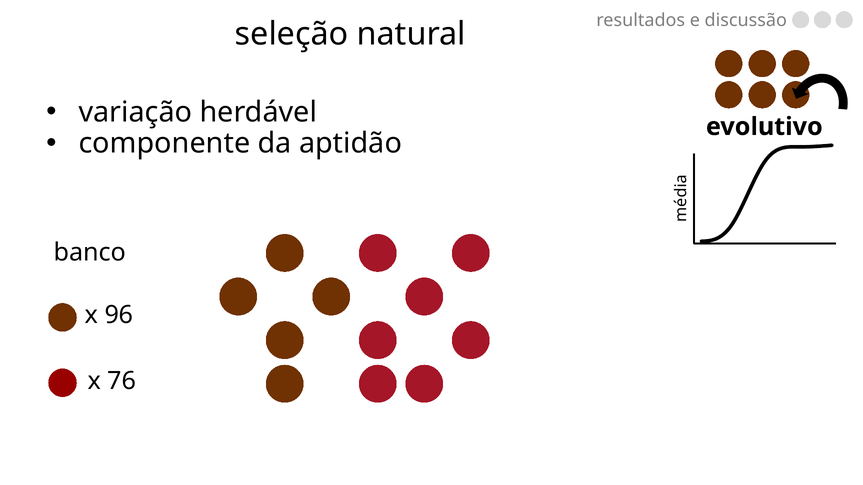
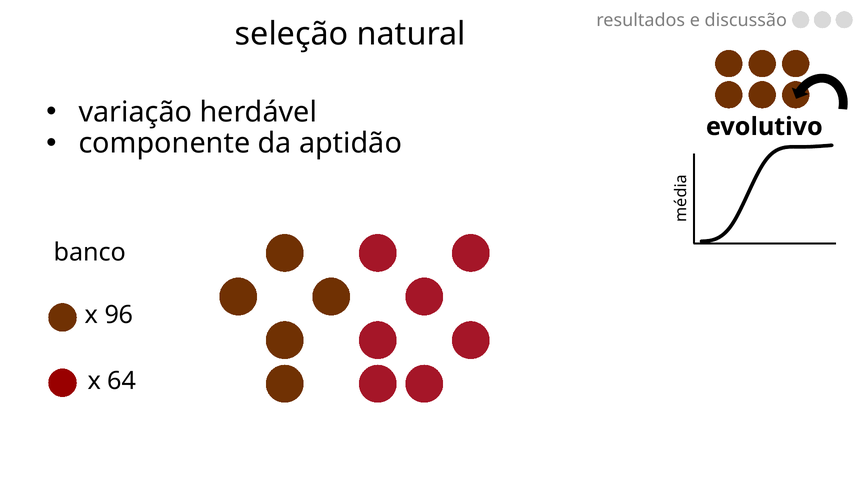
76: 76 -> 64 (122, 381)
